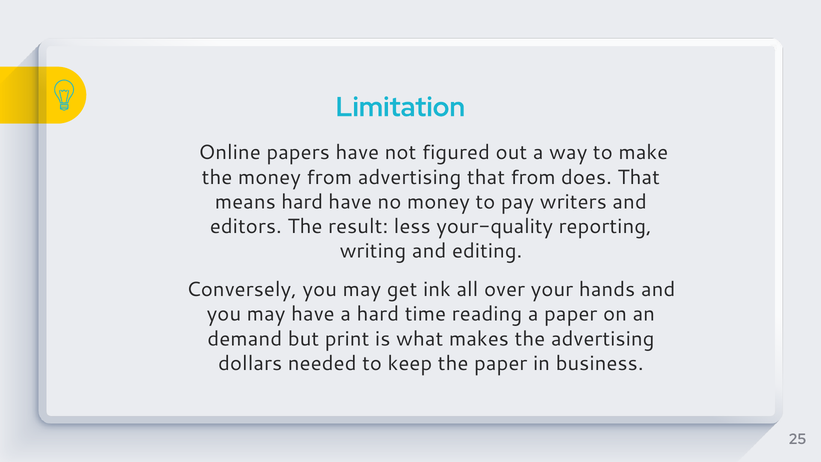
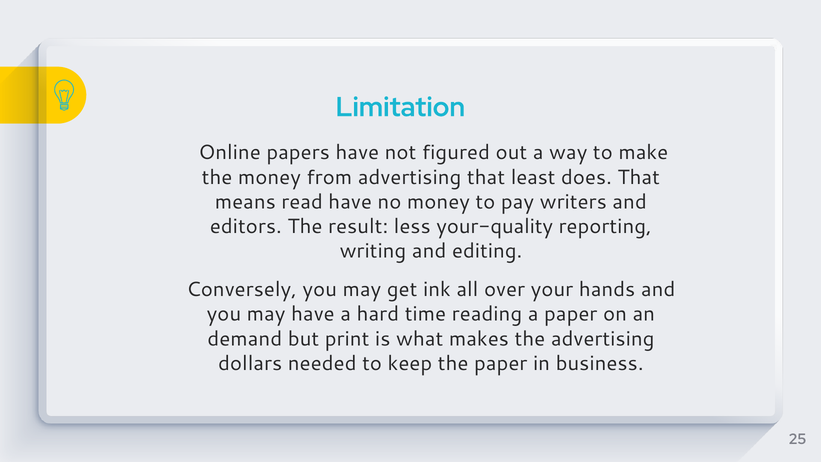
that from: from -> least (533, 177)
means hard: hard -> read (302, 202)
